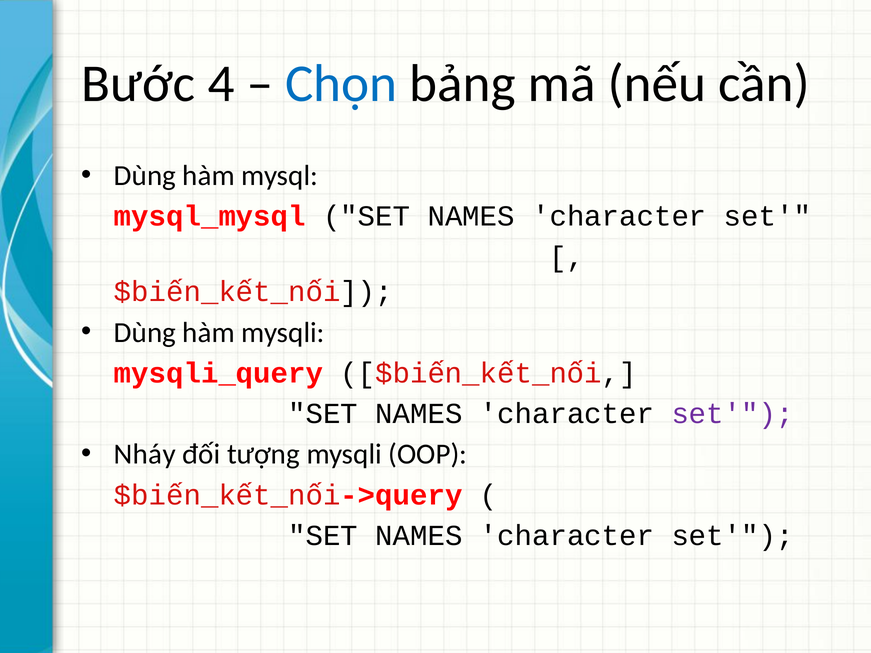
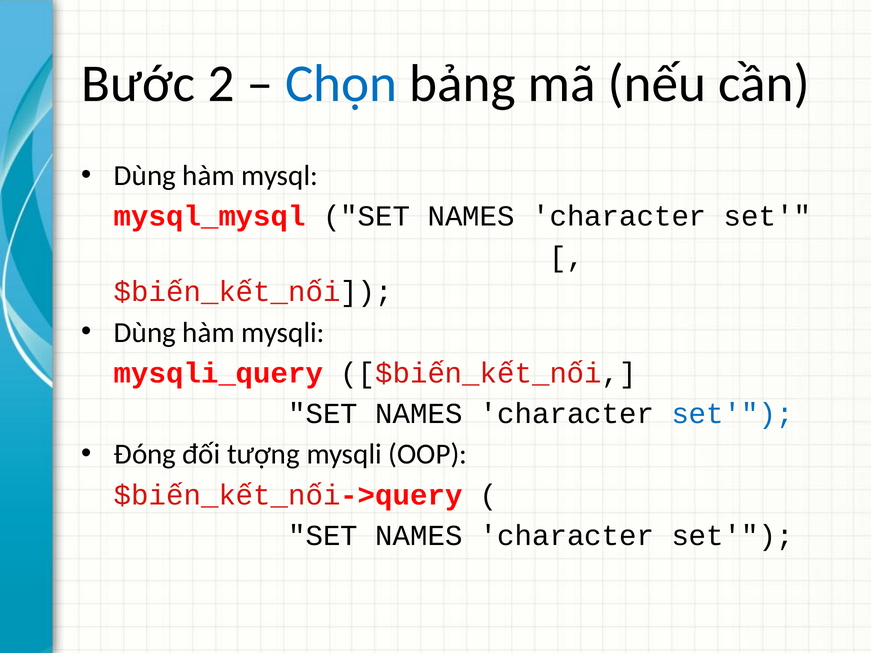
4: 4 -> 2 (221, 84)
set colour: purple -> blue (733, 414)
Nháy: Nháy -> Đóng (145, 455)
